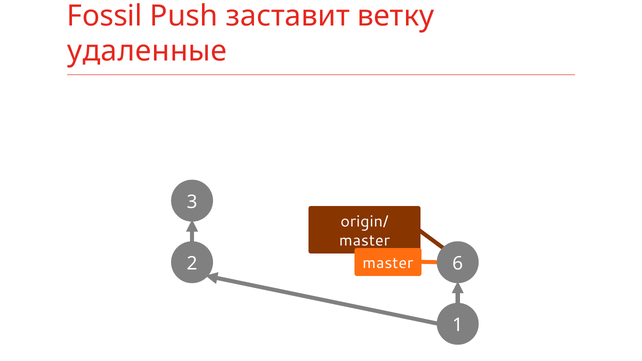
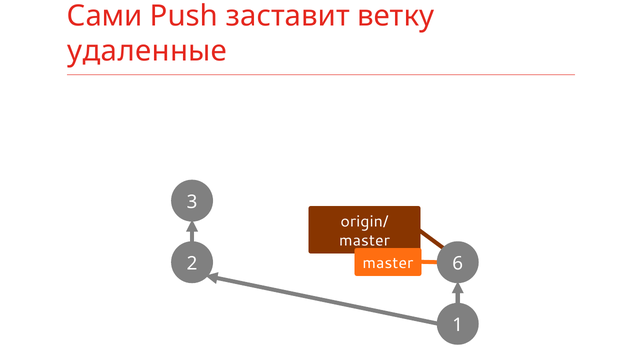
Fossil: Fossil -> Сами (105, 16)
